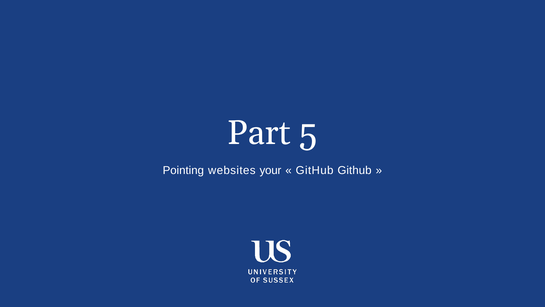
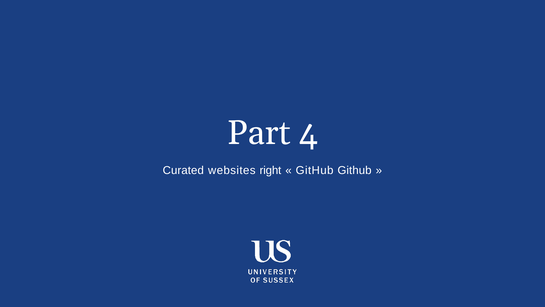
5: 5 -> 4 (308, 133)
Pointing: Pointing -> Curated (183, 170)
your: your -> right (270, 170)
